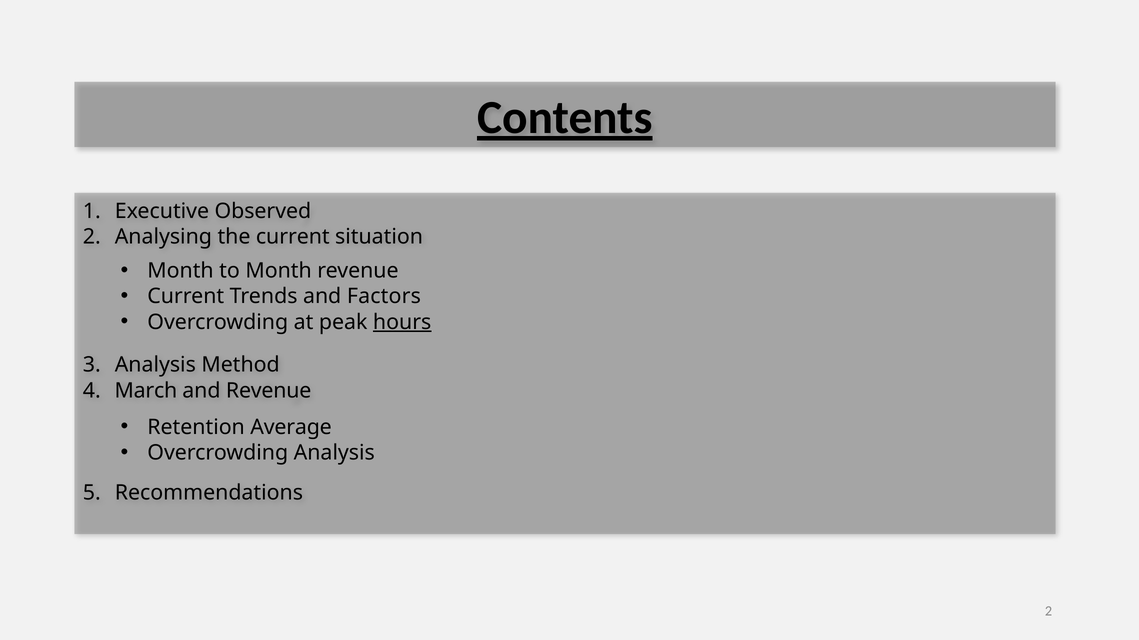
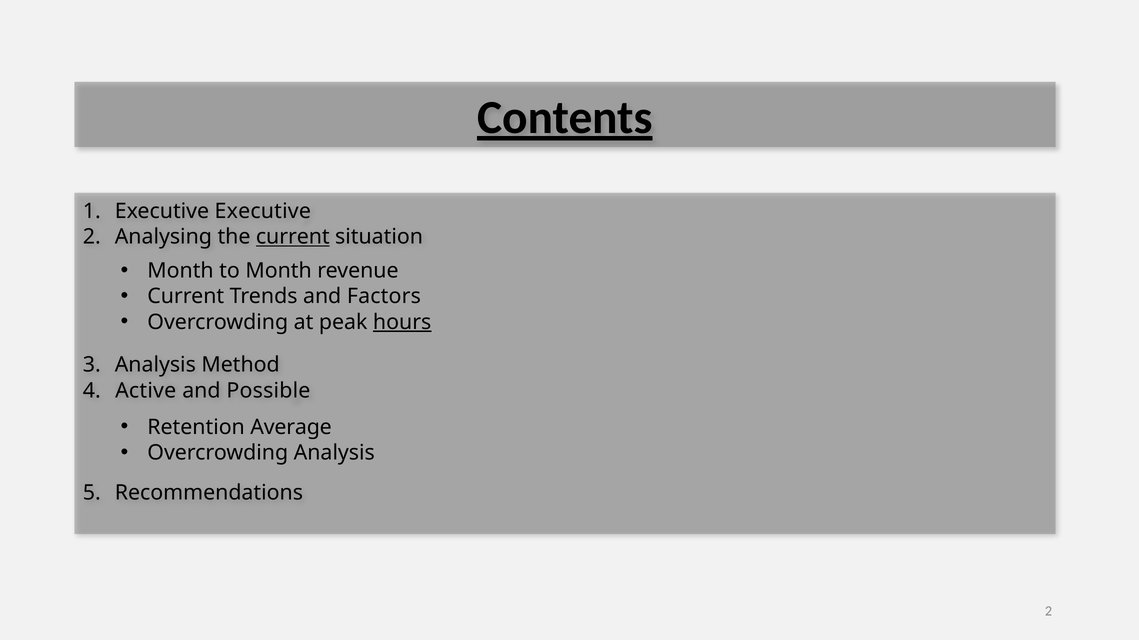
Executive Observed: Observed -> Executive (263, 212)
current underline: none -> present (293, 237)
March: March -> Active (146, 391)
and Revenue: Revenue -> Possible (268, 391)
